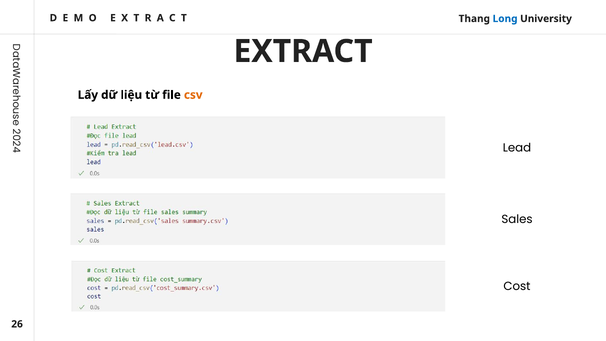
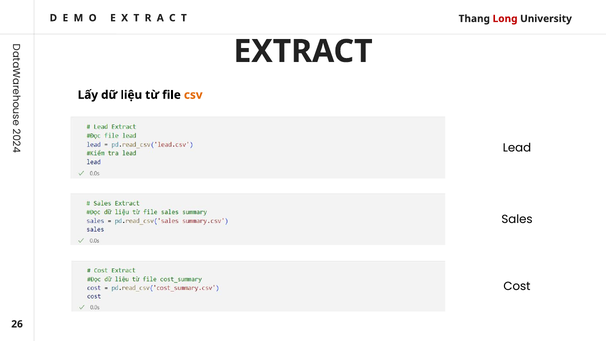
Long colour: blue -> red (505, 19)
